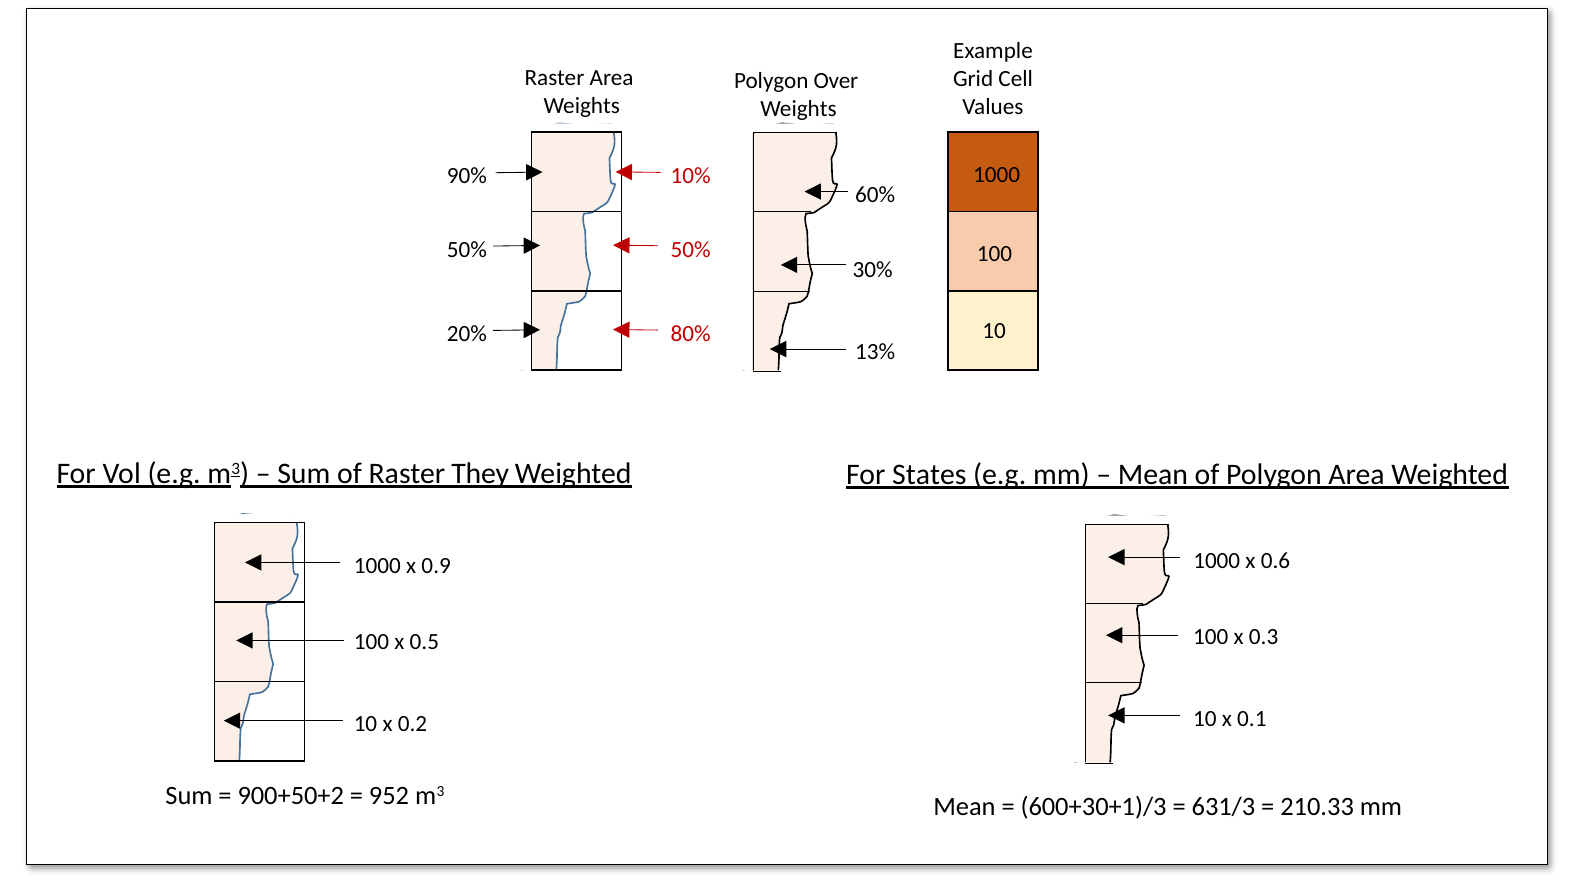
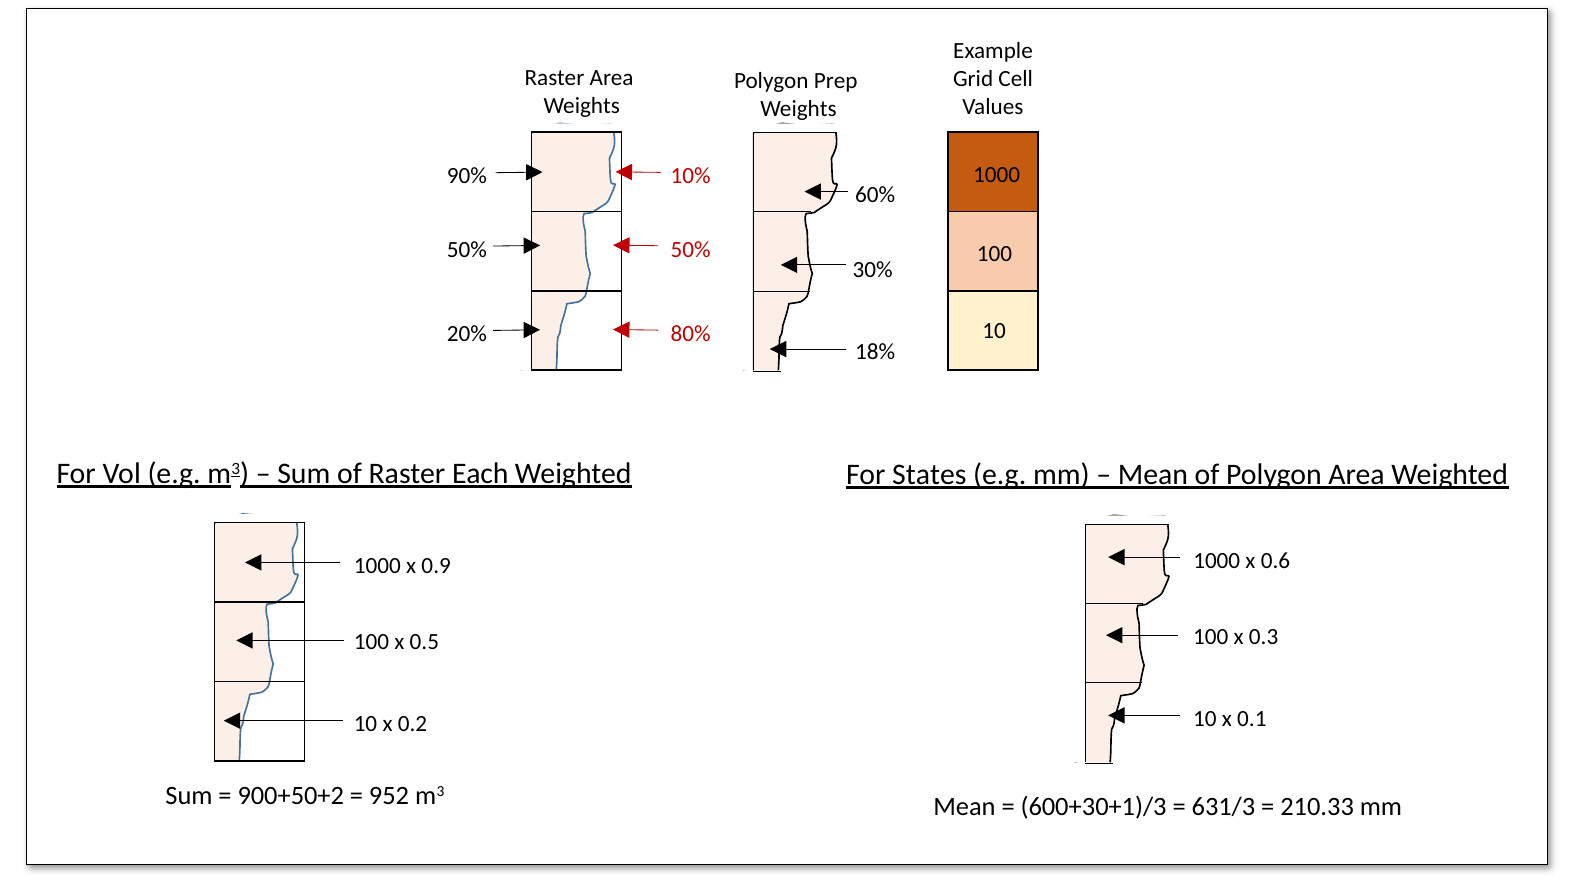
Over: Over -> Prep (836, 81)
13%: 13% -> 18% (875, 352)
They: They -> Each (480, 474)
